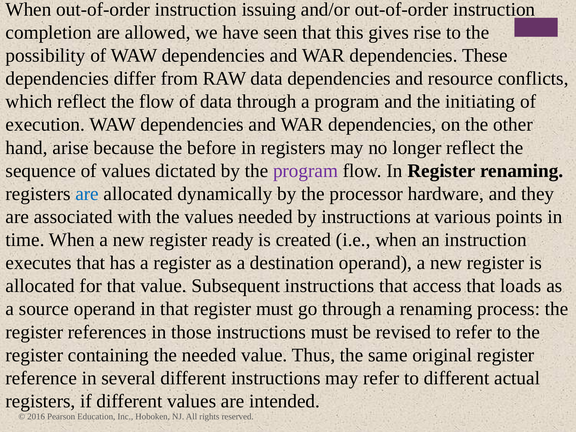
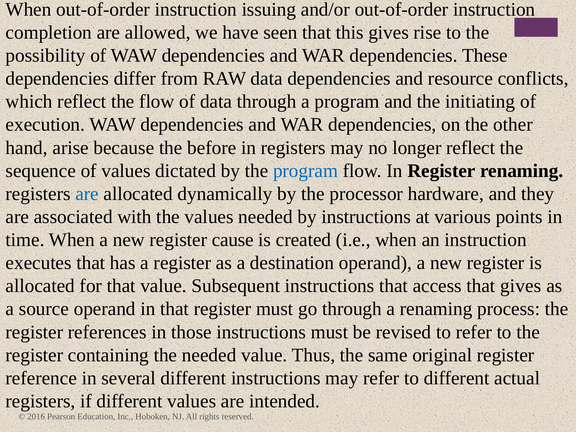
program colour: purple -> blue (306, 171)
ready: ready -> cause (233, 240)
that loads: loads -> gives (521, 286)
